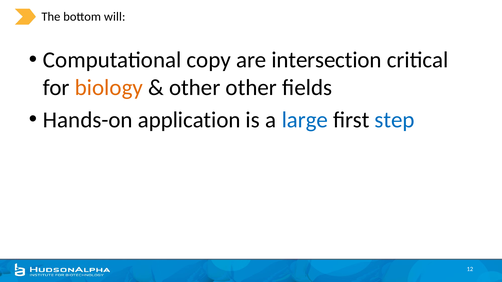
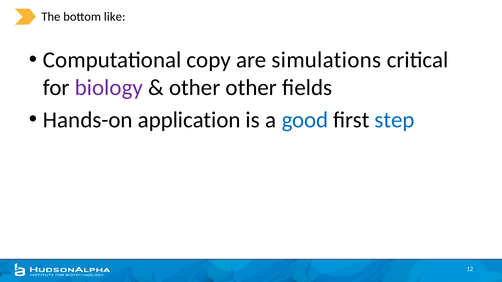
will: will -> like (115, 17)
intersection: intersection -> simulations (326, 60)
biology colour: orange -> purple (109, 88)
large: large -> good (305, 120)
